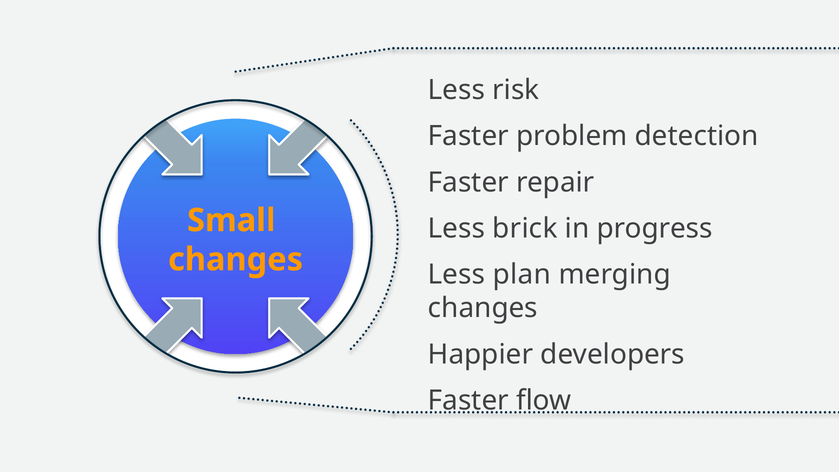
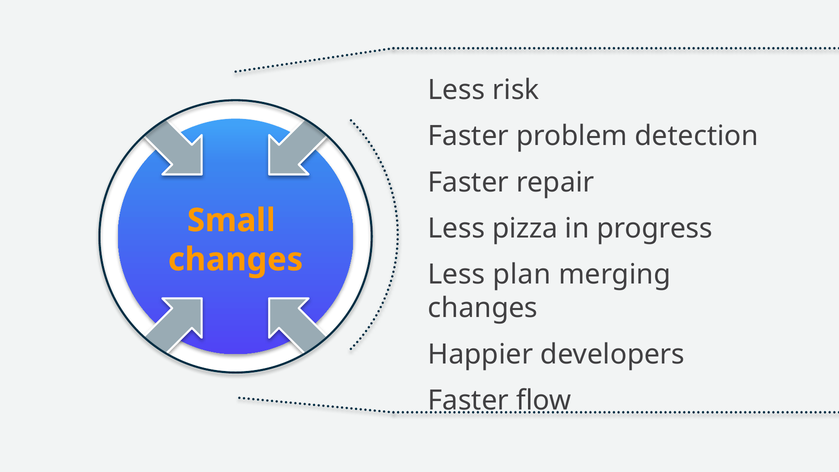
brick: brick -> pizza (525, 229)
